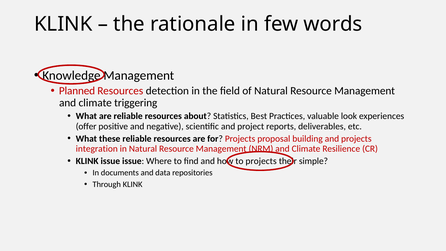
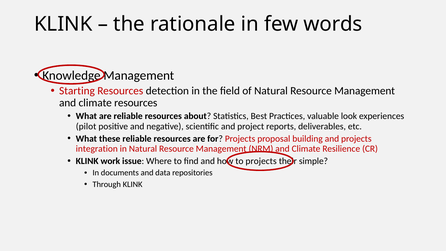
Planned: Planned -> Starting (77, 91)
climate triggering: triggering -> resources (136, 103)
offer: offer -> pilot (86, 126)
KLINK issue: issue -> work (110, 161)
